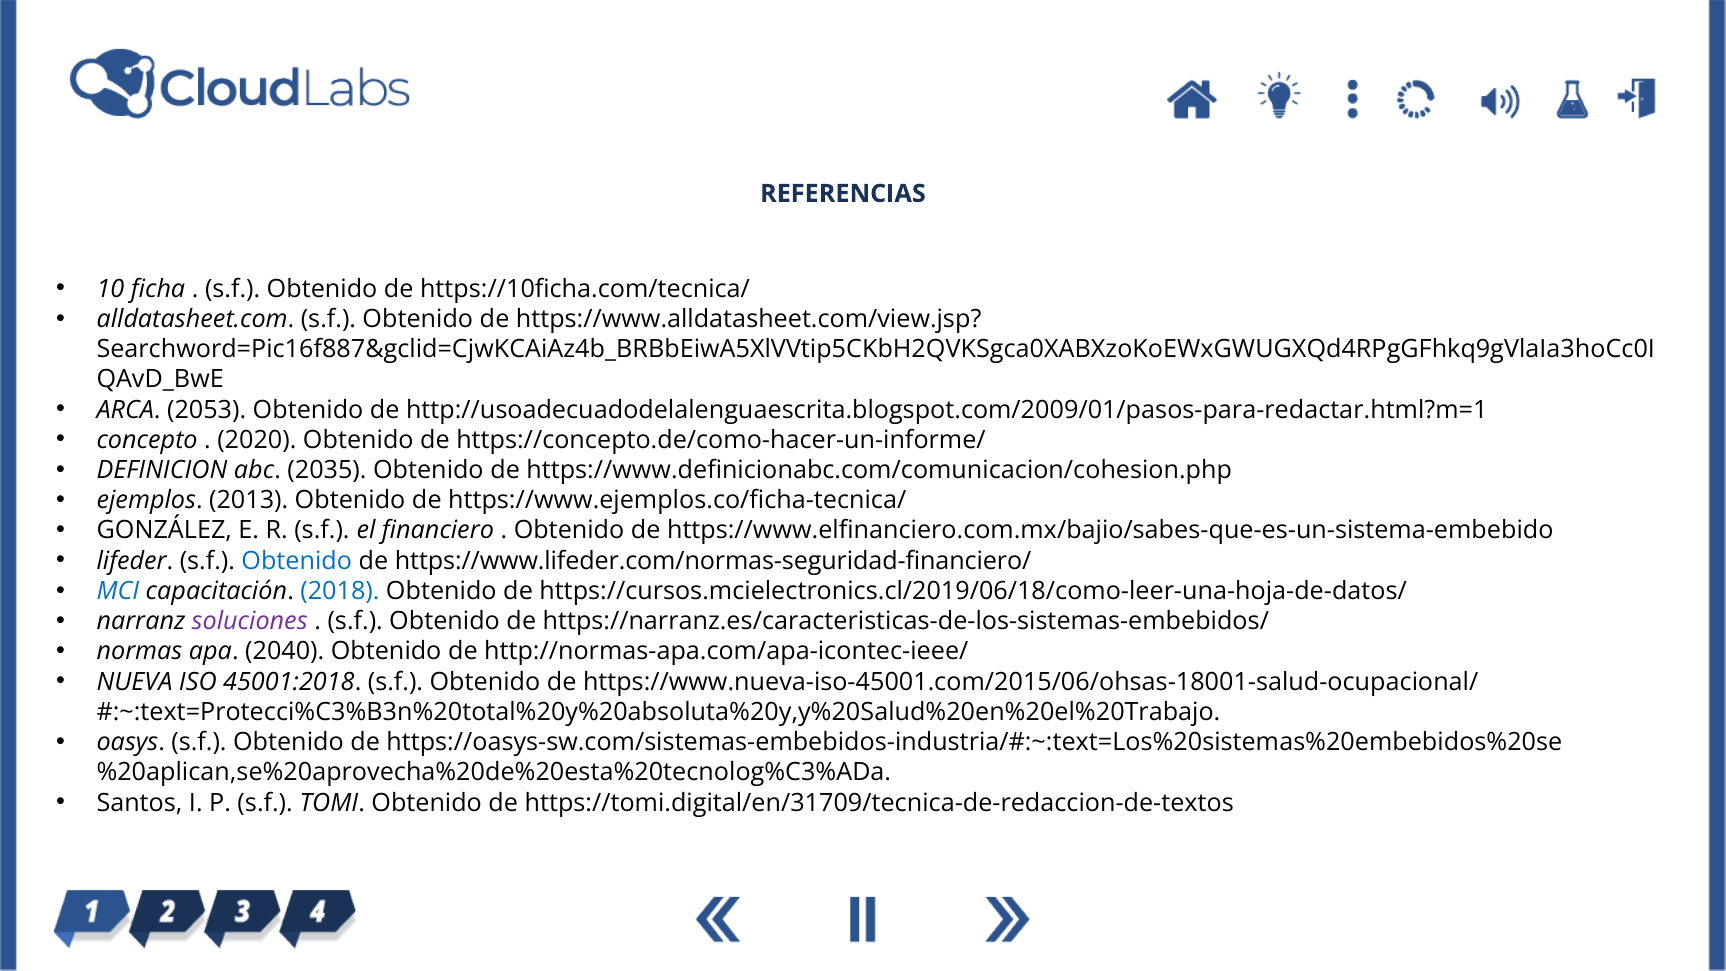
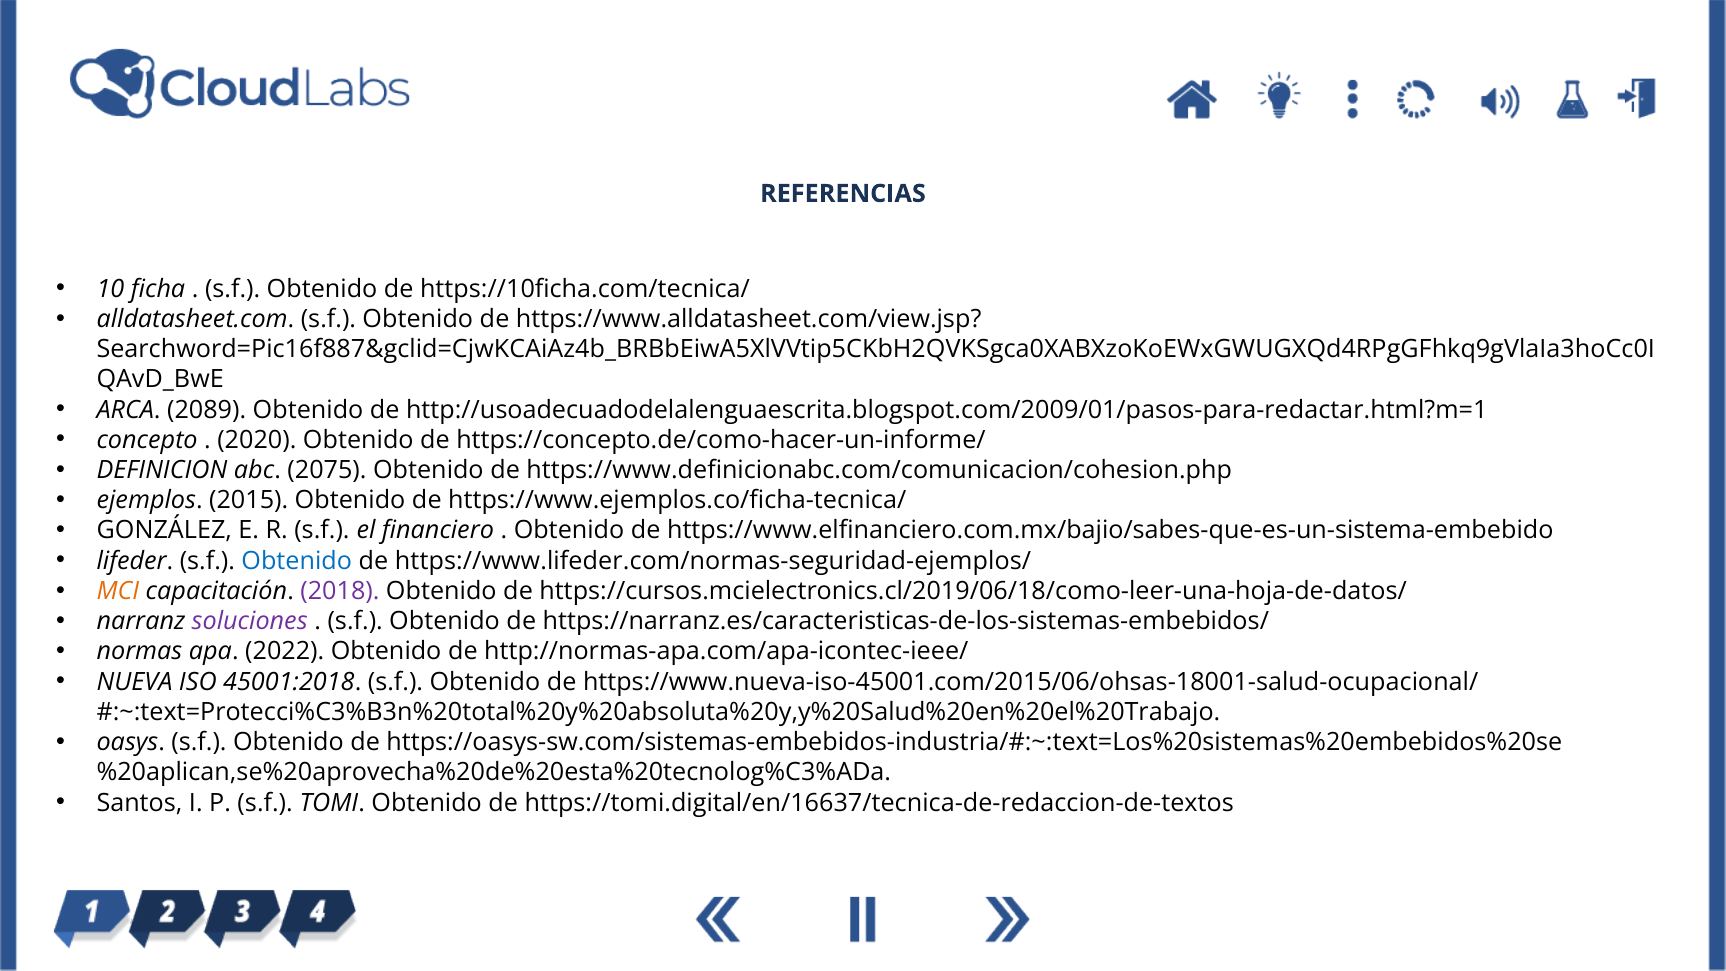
2053: 2053 -> 2089 (207, 410)
2035: 2035 -> 2075 (327, 470)
2013: 2013 -> 2015 (249, 500)
https://www.lifeder.com/normas-seguridad-financiero/: https://www.lifeder.com/normas-seguridad-financiero/ -> https://www.lifeder.com/normas-seguridad-ejemplos/ (713, 561)
MCI colour: blue -> orange (118, 591)
2018 colour: blue -> purple (340, 591)
2040: 2040 -> 2022 (285, 651)
https://tomi.digital/en/31709/tecnica-de-redaccion-de-textos: https://tomi.digital/en/31709/tecnica-de-redaccion-de-textos -> https://tomi.digital/en/16637/tecnica-de-redaccion-de-textos (879, 803)
